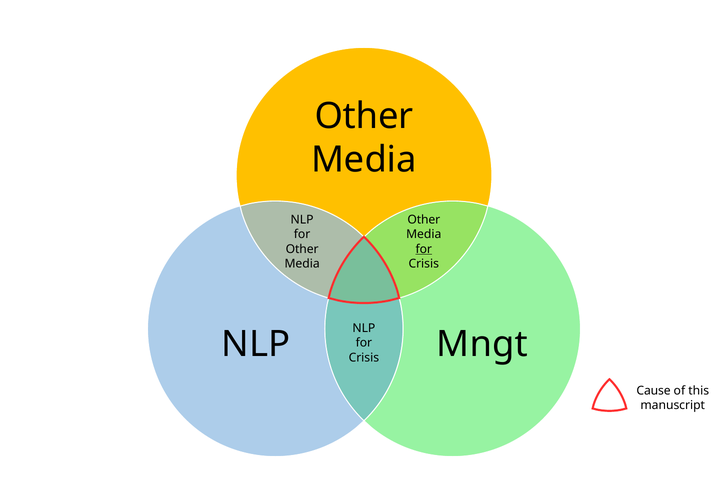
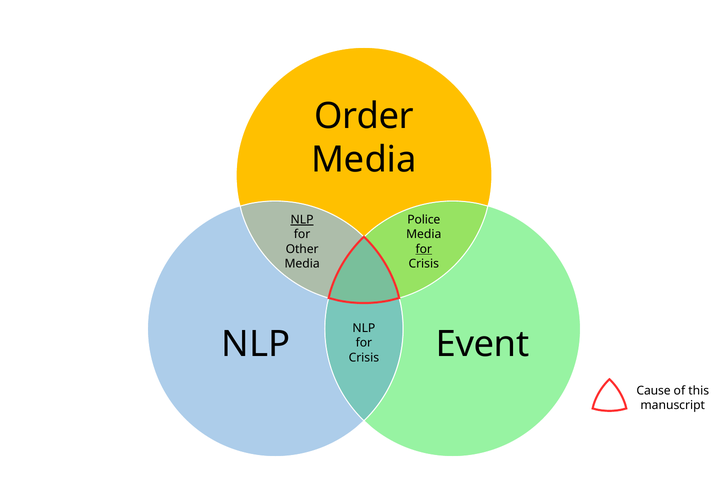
Other: Other -> Order (364, 116)
NLP underline: none -> present (302, 220)
Other: Other -> Police (424, 220)
Mngt: Mngt -> Event (482, 344)
